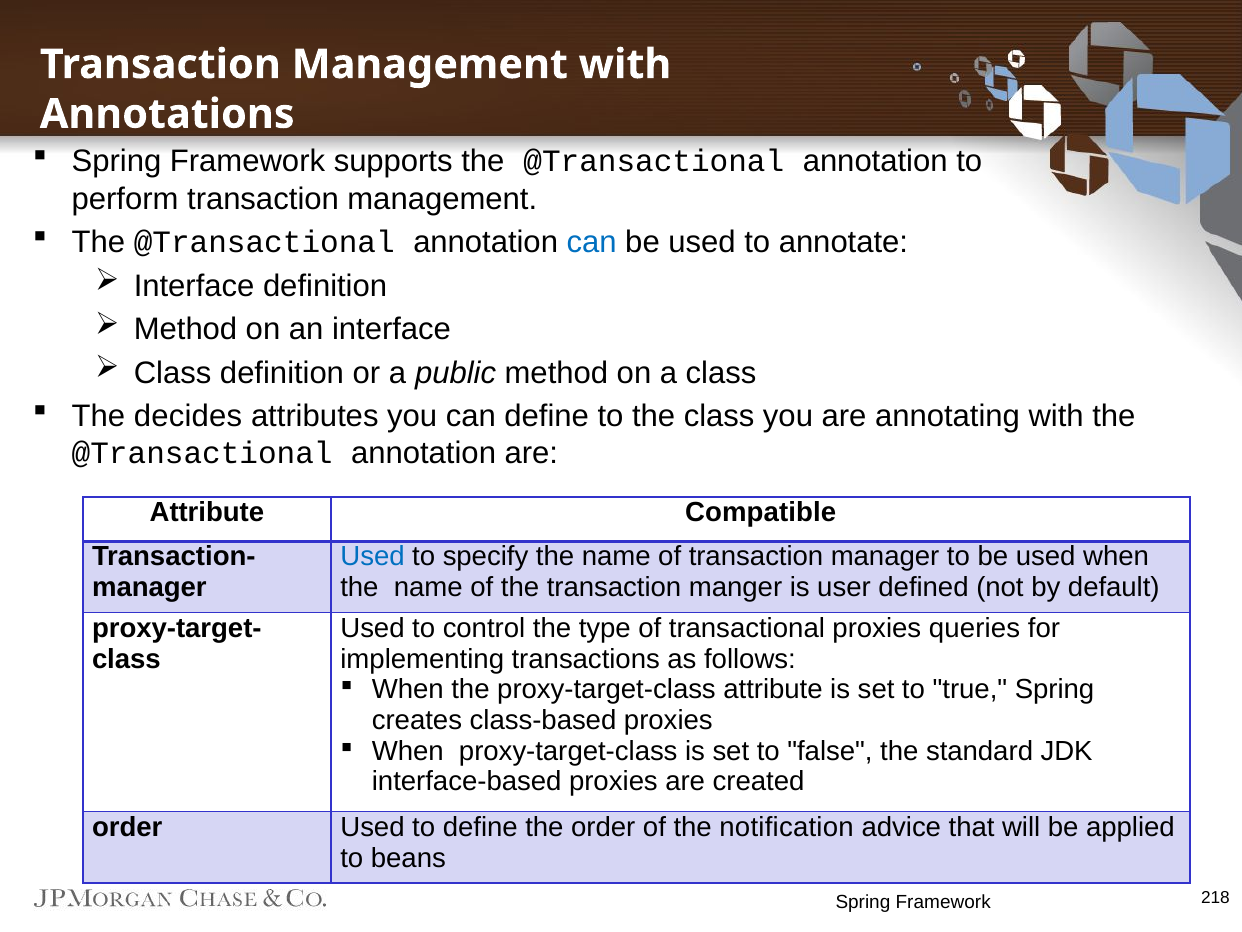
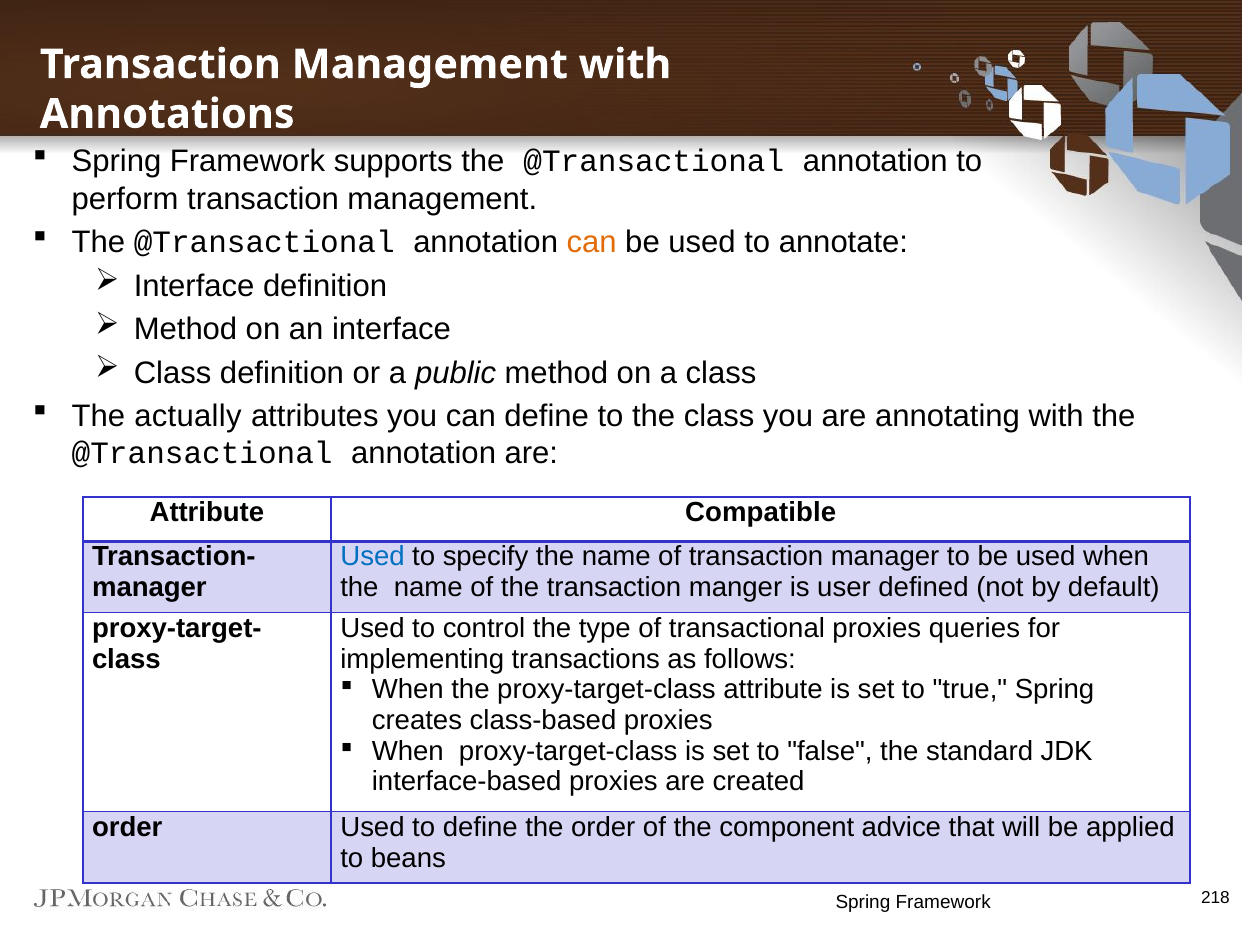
can colour: blue -> orange (592, 242)
decides: decides -> actually (188, 416)
notification: notification -> component (787, 827)
